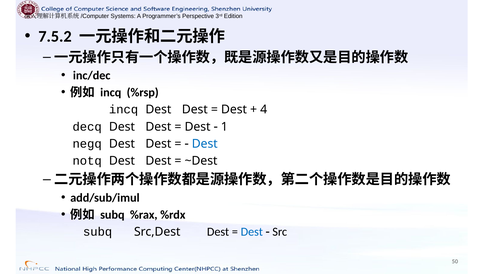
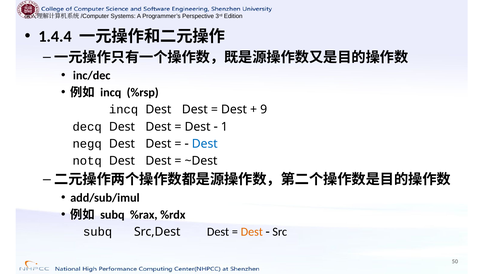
7.5.2: 7.5.2 -> 1.4.4 (55, 36)
4: 4 -> 9 (264, 109)
Dest colour: blue -> orange (252, 231)
